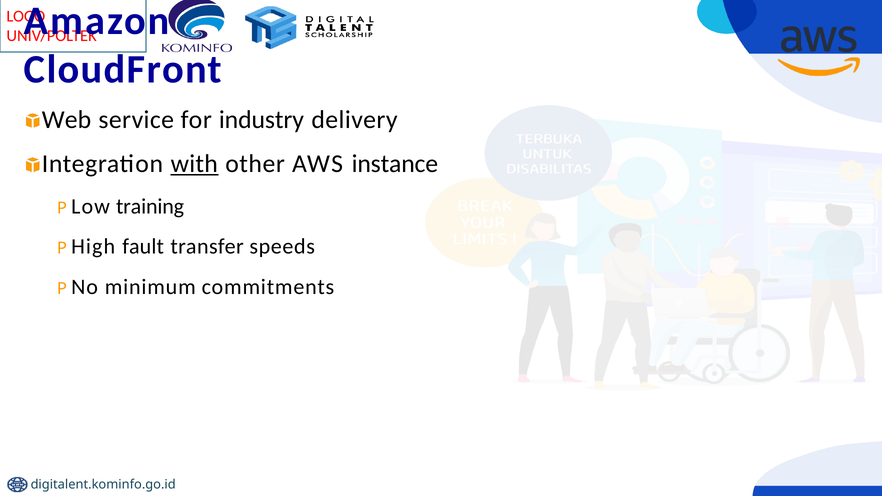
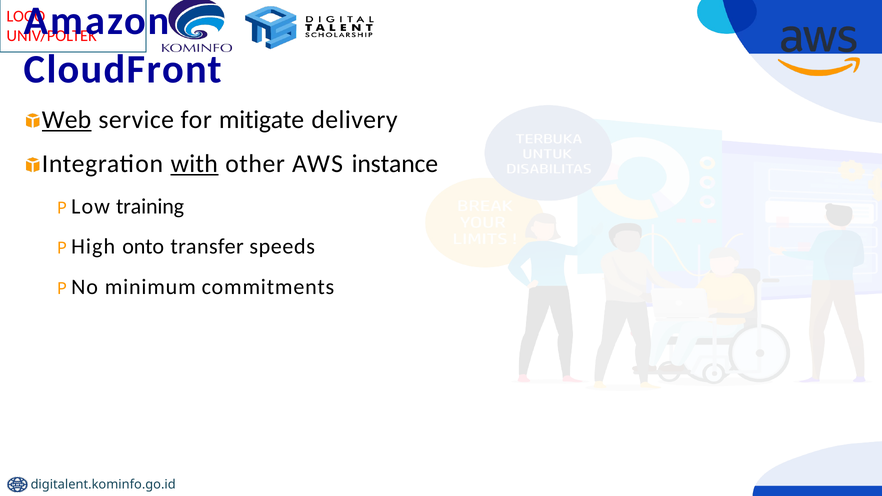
Web underline: none -> present (67, 120)
industry: industry -> mitigate (262, 120)
fault: fault -> onto (143, 247)
